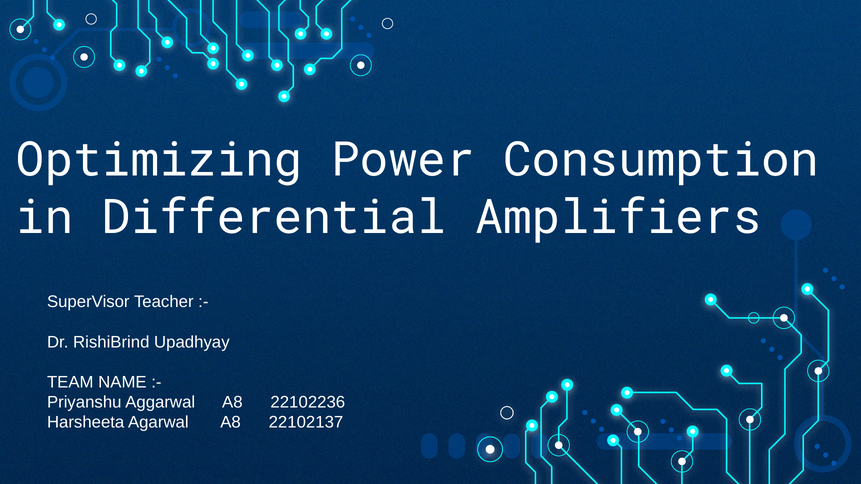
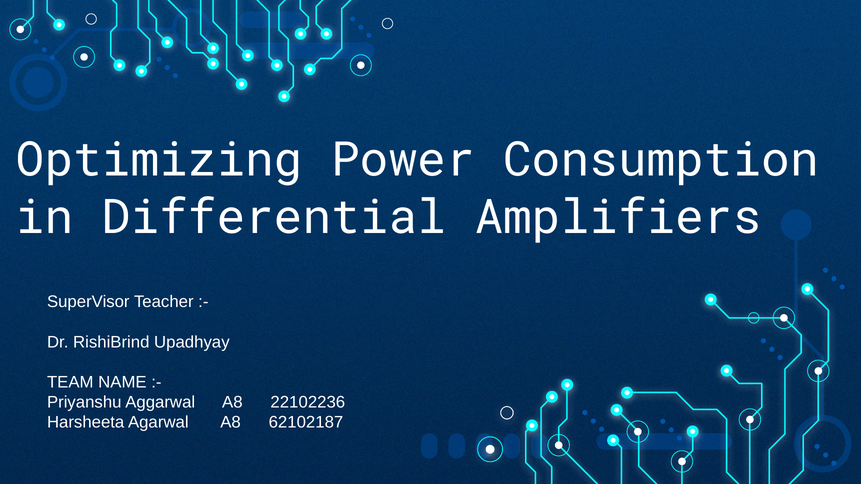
22102137: 22102137 -> 62102187 (306, 423)
